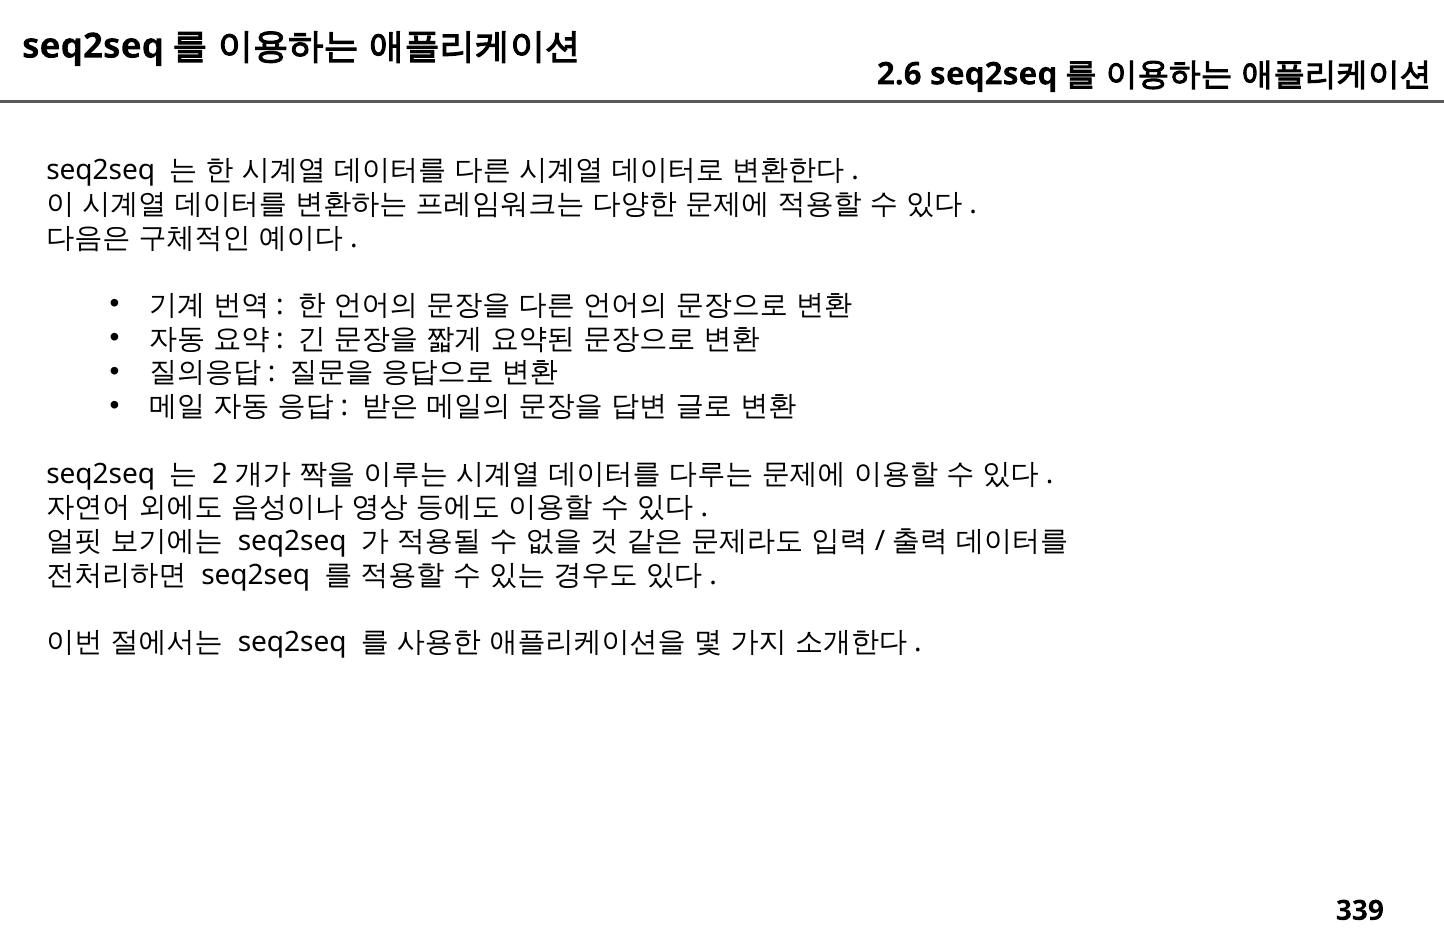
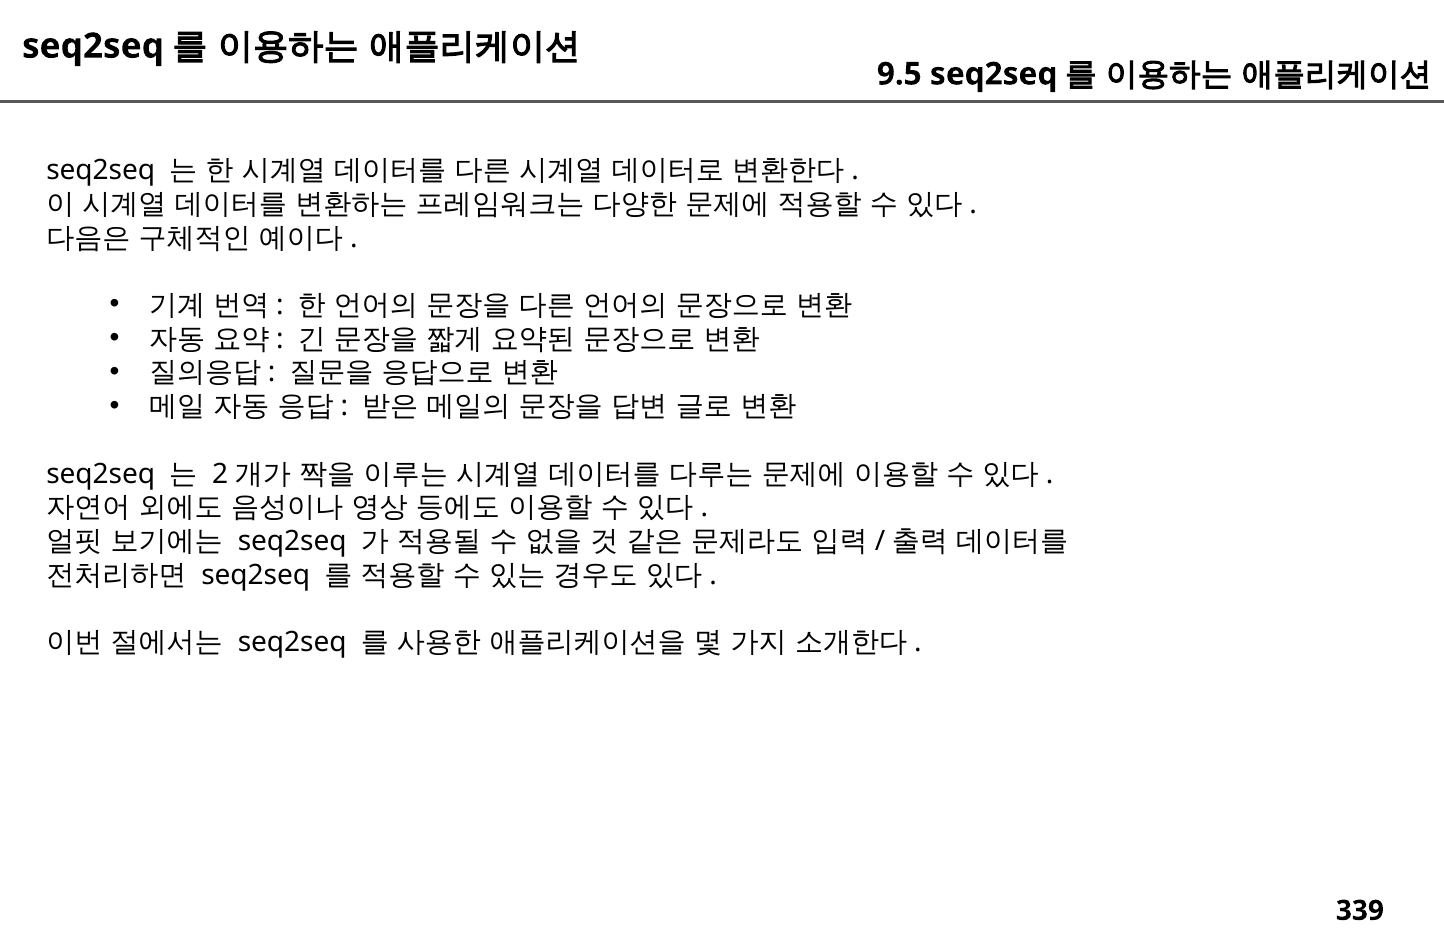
2.6: 2.6 -> 9.5 (899, 74)
